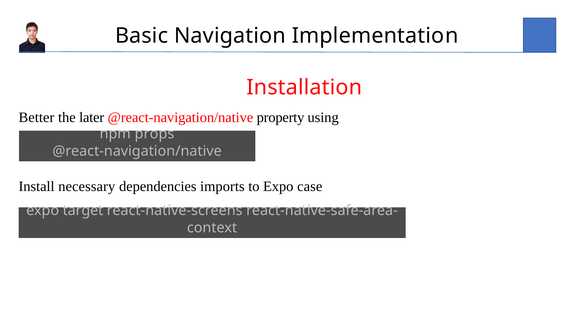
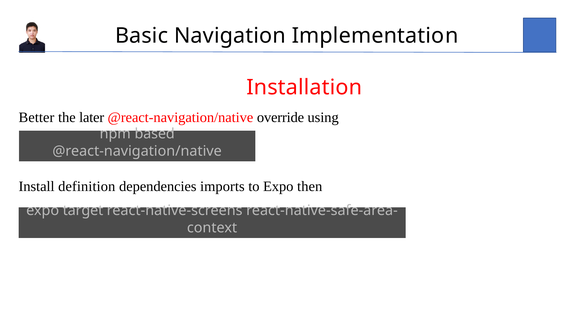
property: property -> override (281, 118)
props: props -> based (155, 134)
necessary: necessary -> definition (87, 187)
case: case -> then (310, 187)
